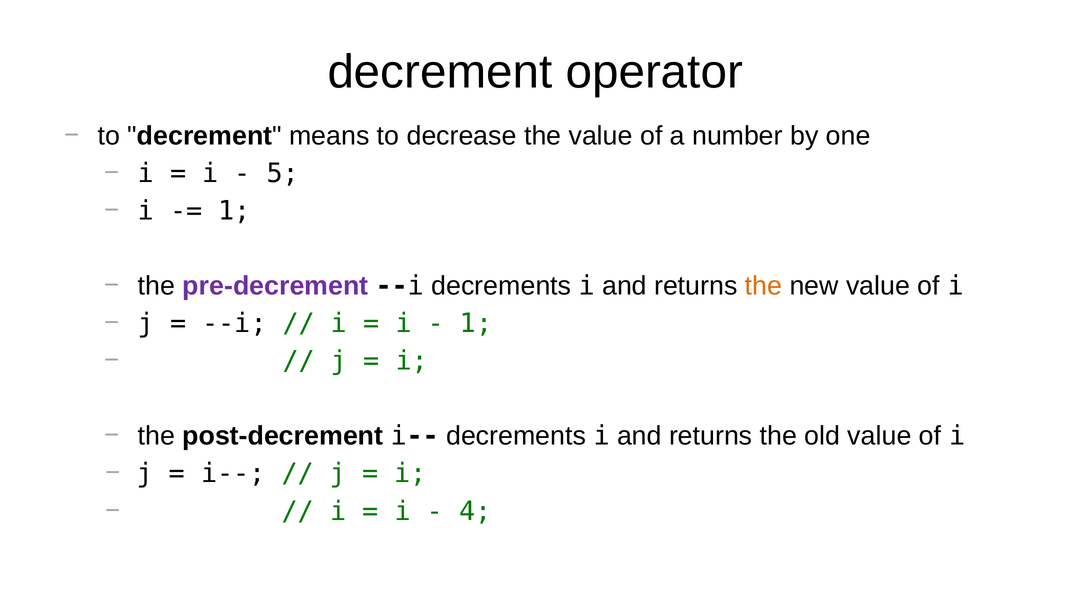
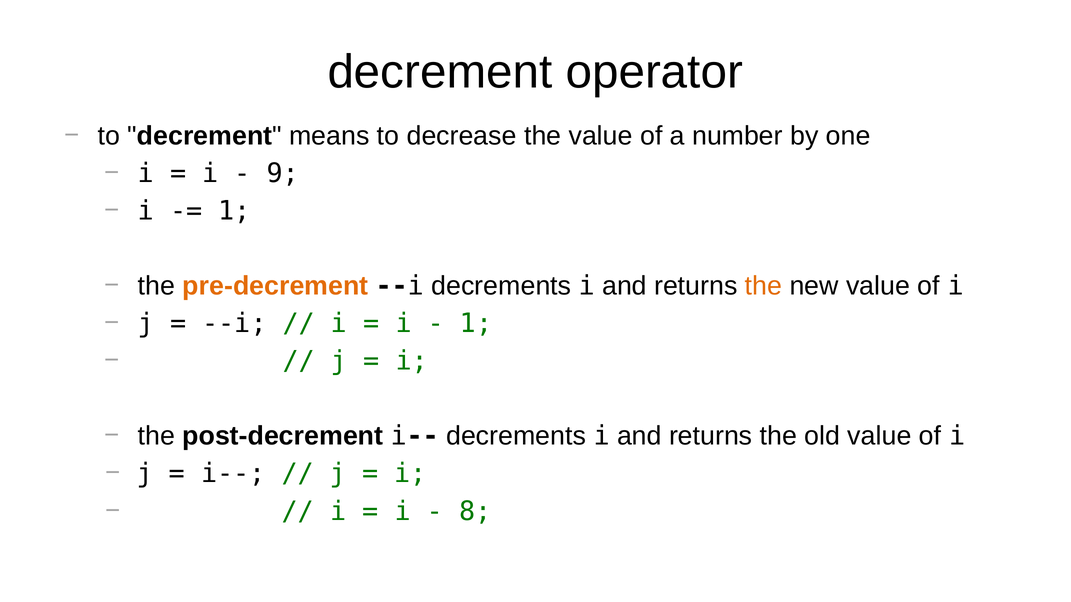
5: 5 -> 9 (283, 174)
pre-decrement colour: purple -> orange (275, 286)
4: 4 -> 8 (475, 512)
